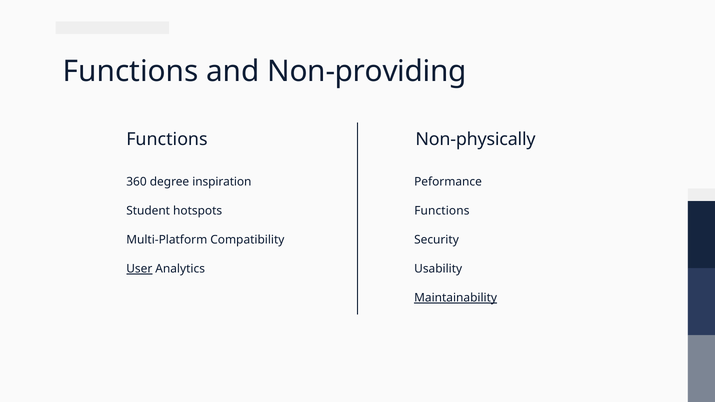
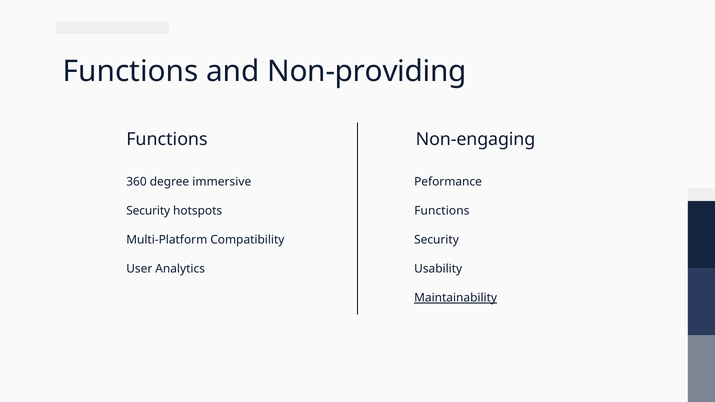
Non-physically: Non-physically -> Non-engaging (475, 139)
inspiration: inspiration -> immersive (222, 182)
Student: Student -> Security (148, 211)
User underline: present -> none (139, 269)
